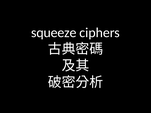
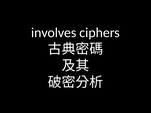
squeeze: squeeze -> involves (54, 33)
